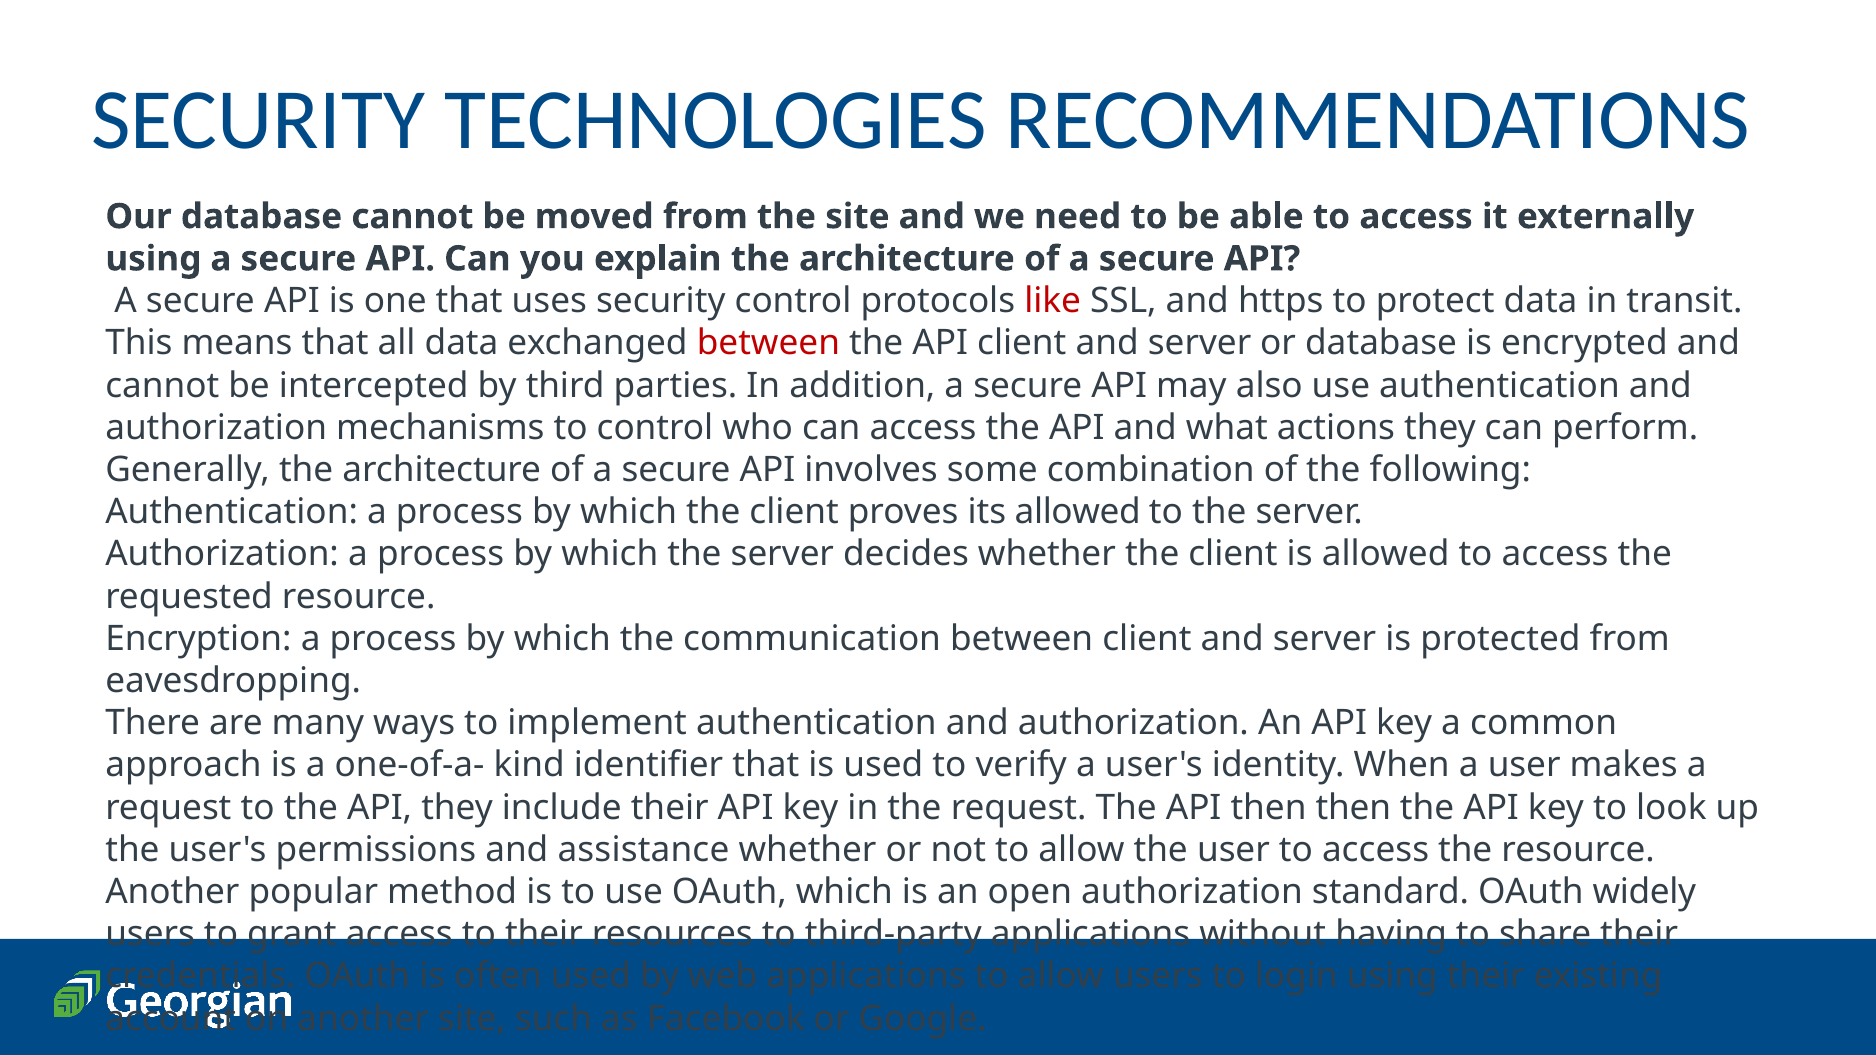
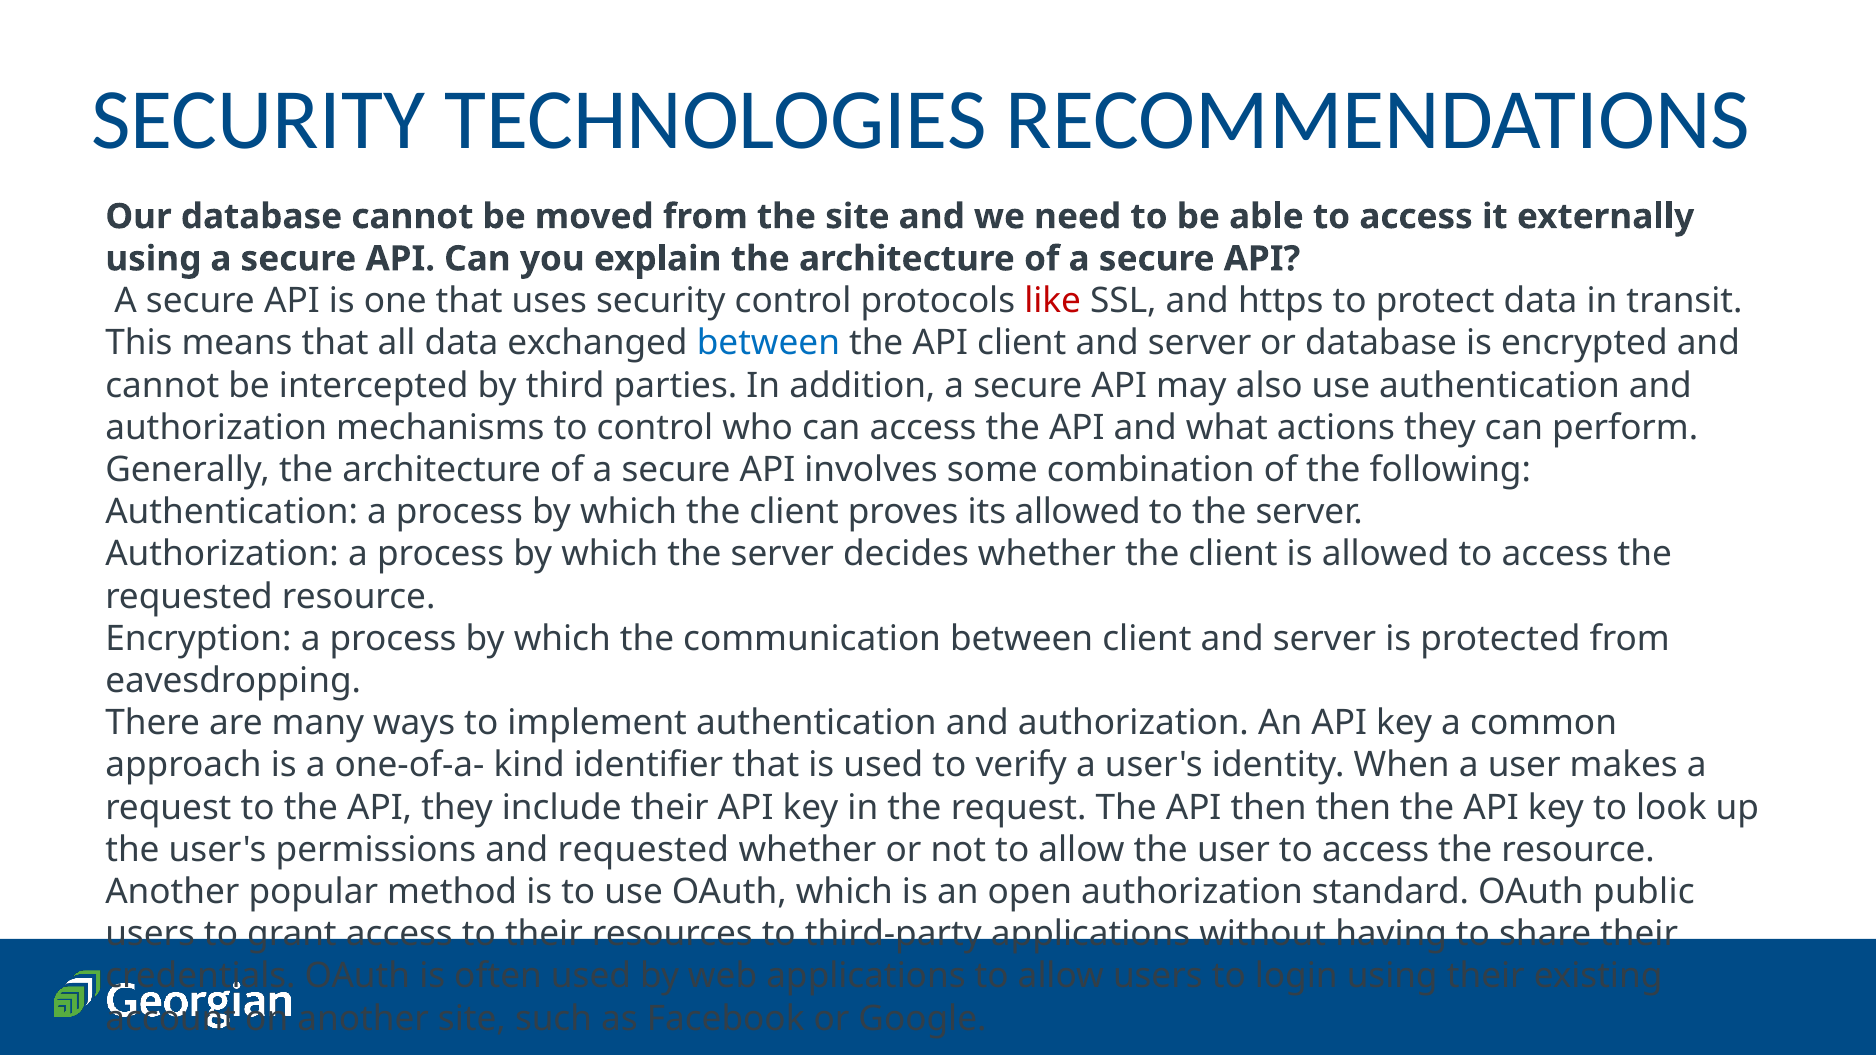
between colour: red -> blue (768, 343)
and assistance: assistance -> requested (643, 850)
widely: widely -> public (1644, 892)
